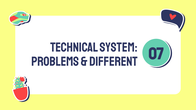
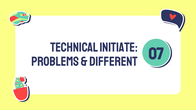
System: System -> Initiate (119, 47)
